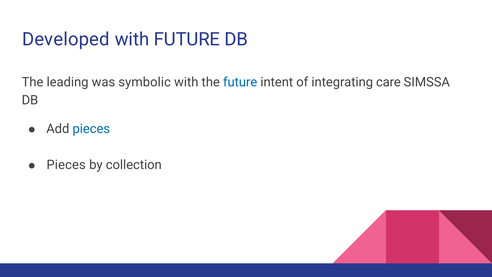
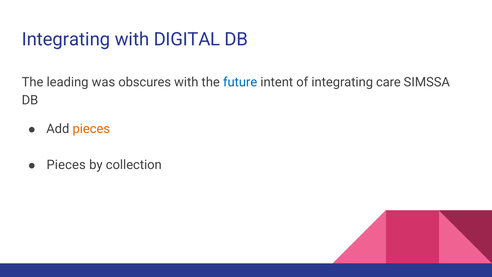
Developed: Developed -> Integrating (66, 39)
with FUTURE: FUTURE -> DIGITAL (187, 39)
symbolic: symbolic -> obscures (145, 82)
pieces colour: blue -> orange (91, 129)
